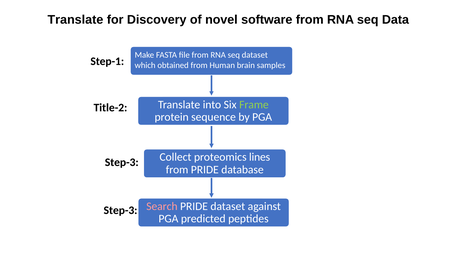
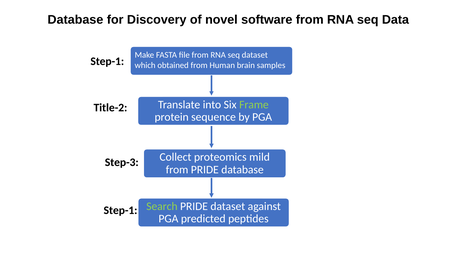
Translate: Translate -> Database (75, 20)
lines: lines -> mild (260, 157)
Search colour: pink -> light green (162, 206)
Step-3: Step-3 -> Step-1 (121, 210)
